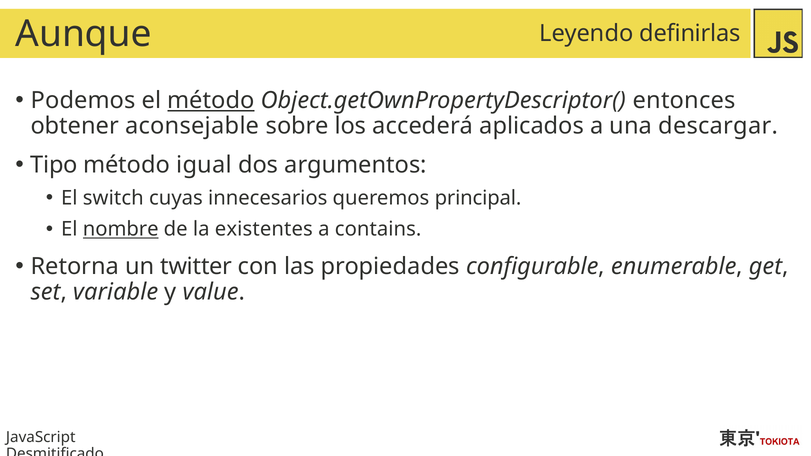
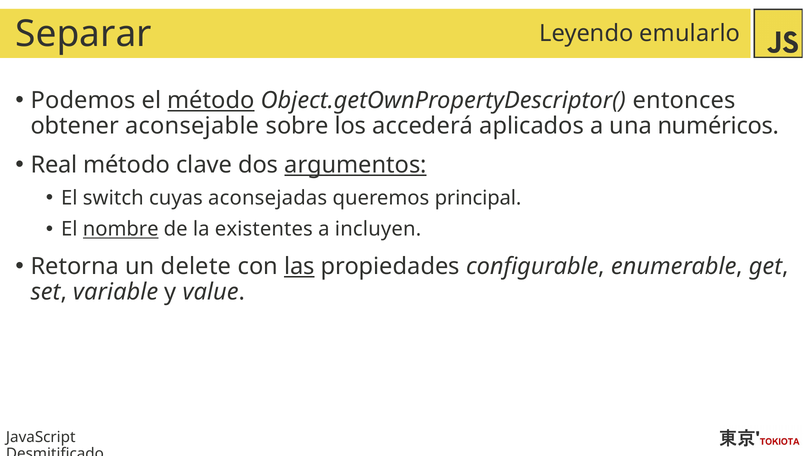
Aunque: Aunque -> Separar (84, 34)
definirlas: definirlas -> emularlo (690, 34)
descargar: descargar -> numéricos (718, 126)
Tipo: Tipo -> Real (54, 165)
igual: igual -> clave (204, 165)
argumentos underline: none -> present (356, 165)
innecesarios: innecesarios -> aconsejadas (268, 198)
contains: contains -> incluyen (378, 229)
twitter: twitter -> delete (196, 267)
las underline: none -> present (299, 267)
